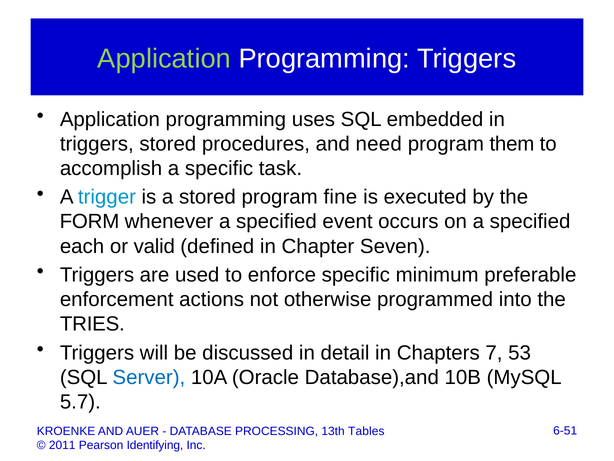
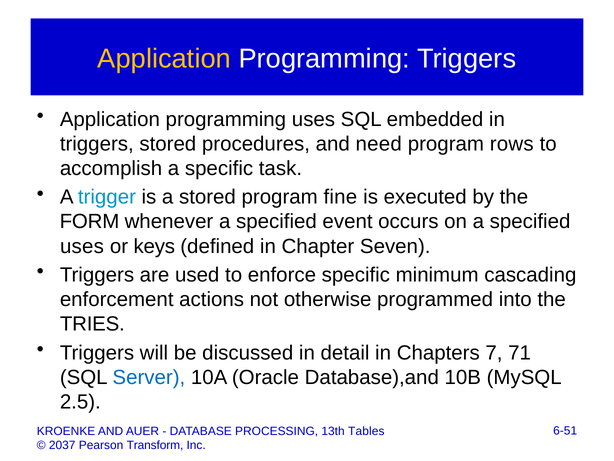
Application colour: light green -> yellow (164, 59)
them: them -> rows (512, 144)
each: each -> uses (82, 246)
valid: valid -> keys (154, 246)
preferable: preferable -> cascading (530, 275)
53: 53 -> 71 (520, 352)
5.7: 5.7 -> 2.5 (80, 402)
2011: 2011 -> 2037 (62, 445)
Identifying: Identifying -> Transform (155, 445)
